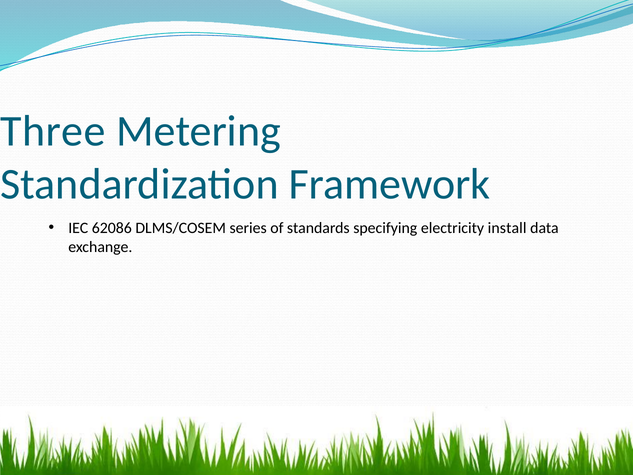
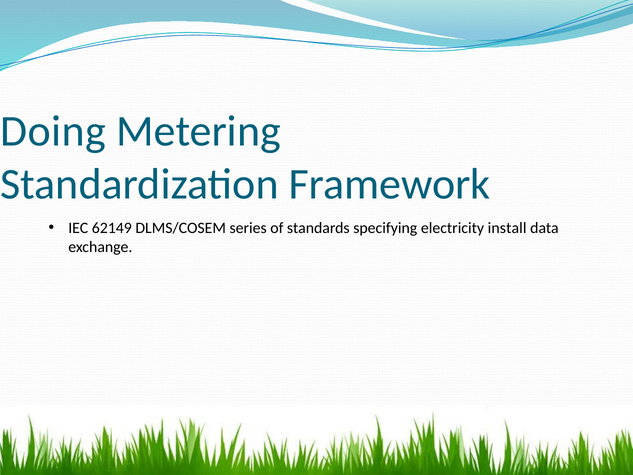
Three: Three -> Doing (53, 131)
62086: 62086 -> 62149 (112, 228)
